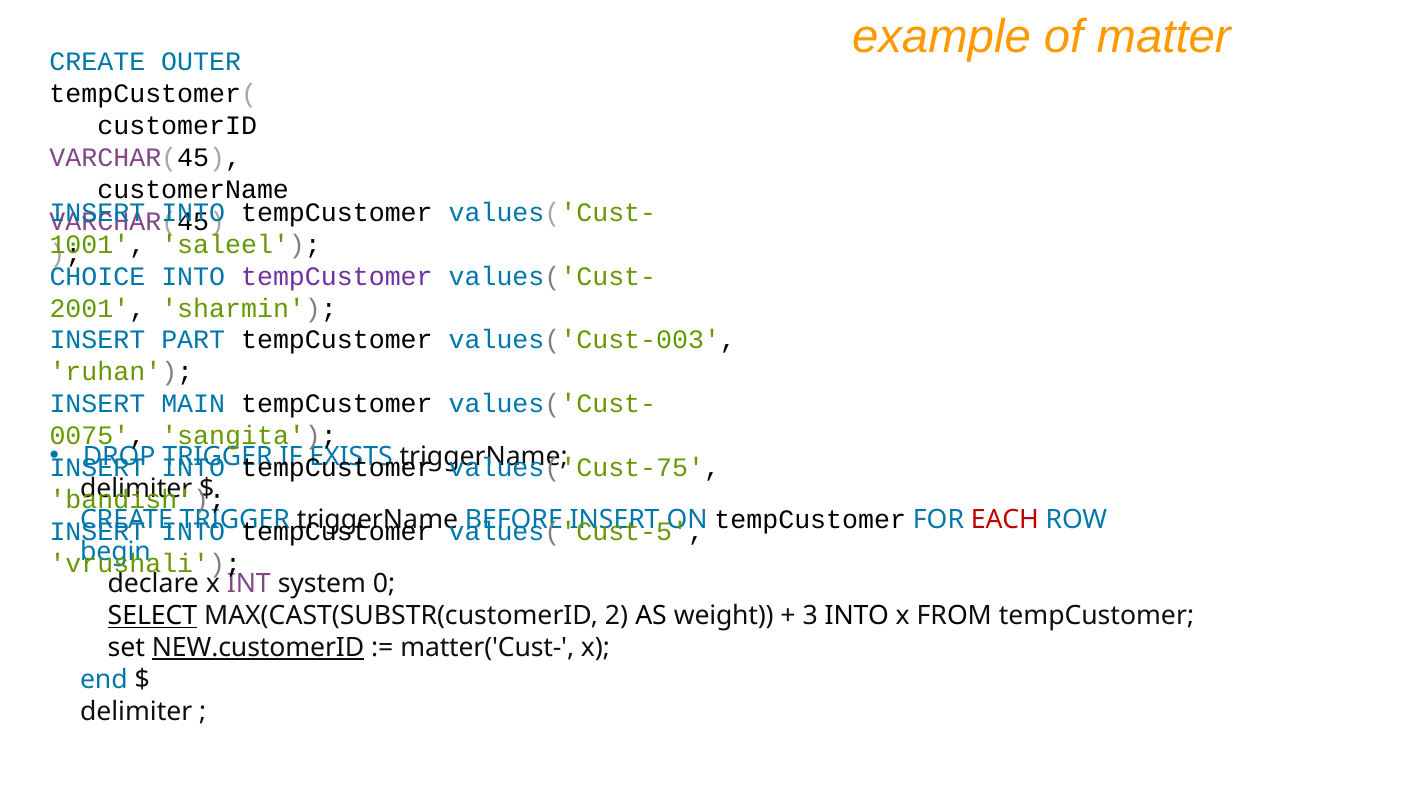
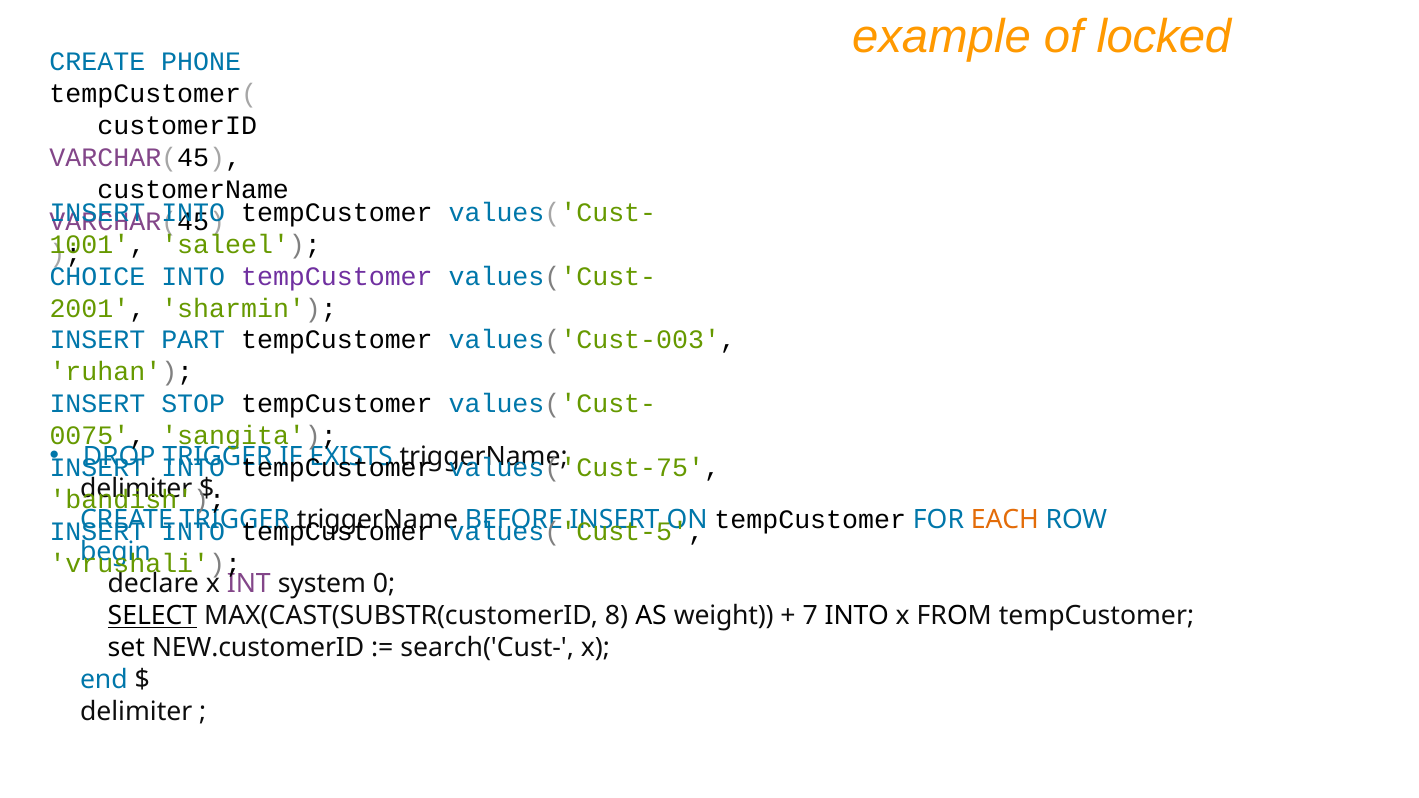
matter: matter -> locked (1164, 37)
OUTER: OUTER -> PHONE (201, 62)
MAIN: MAIN -> STOP (193, 404)
EACH colour: red -> orange (1005, 520)
2: 2 -> 8 (616, 616)
3: 3 -> 7 (810, 616)
NEW.customerID underline: present -> none (258, 648)
matter('Cust-: matter('Cust- -> search('Cust- (487, 648)
